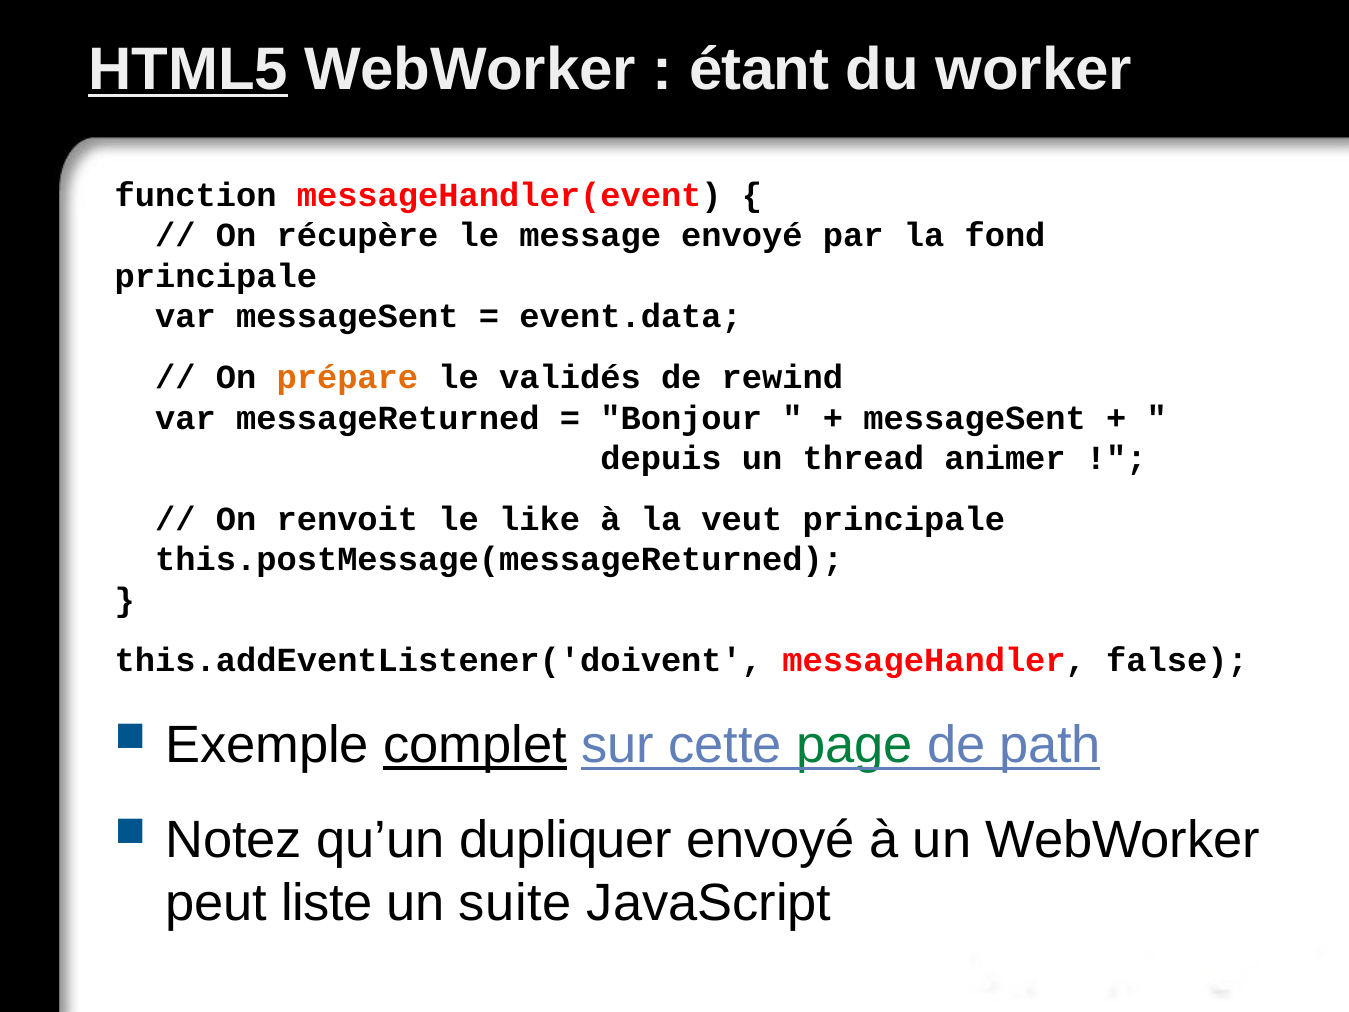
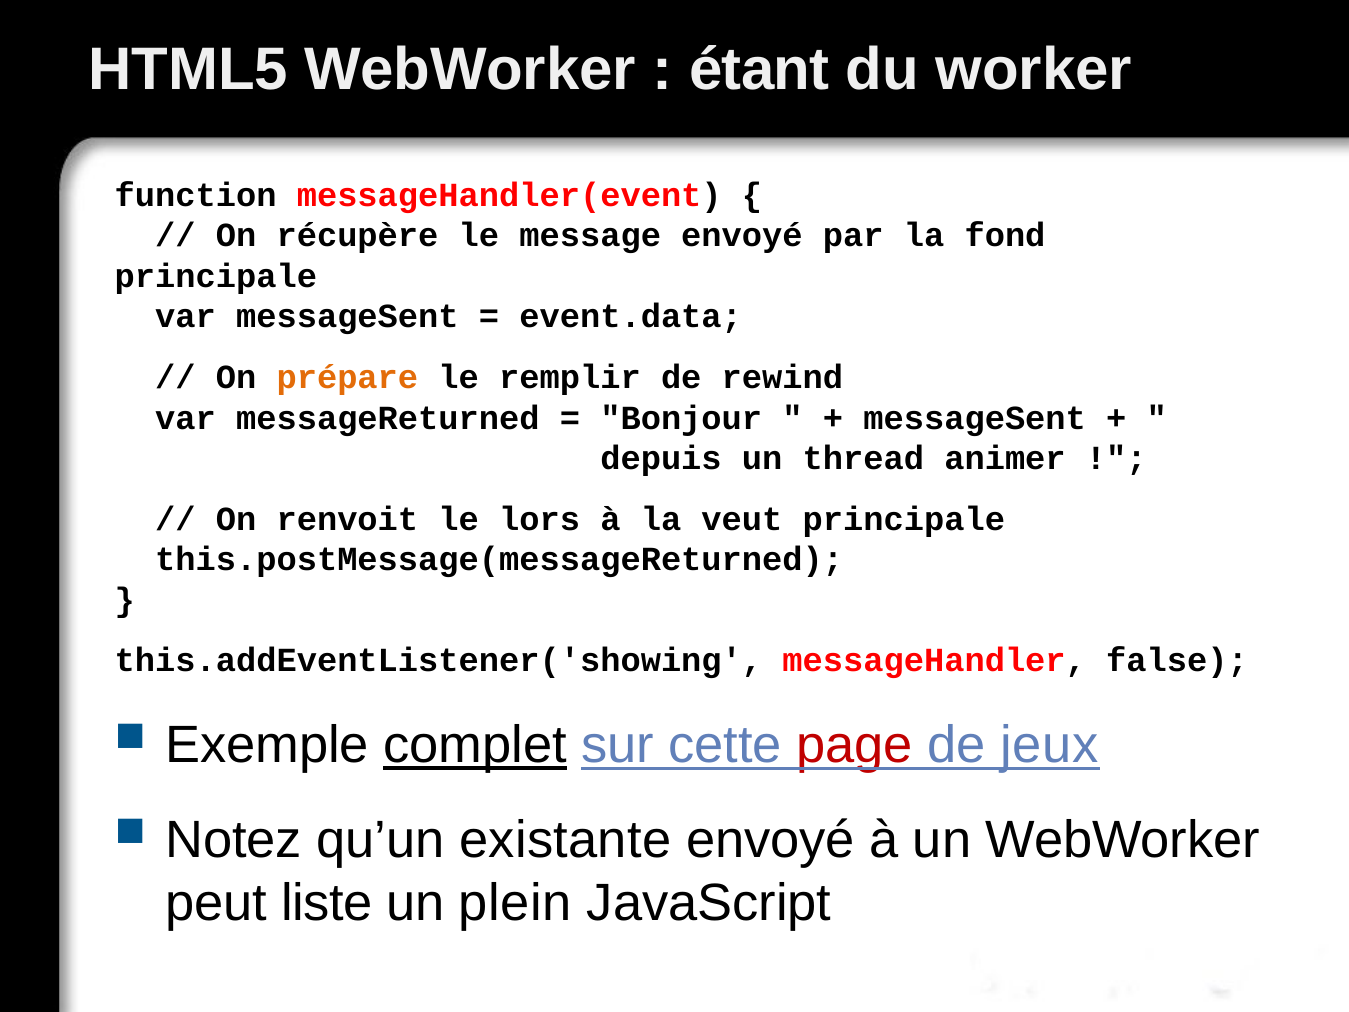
HTML5 underline: present -> none (188, 70)
validés: validés -> remplir (570, 377)
like: like -> lors (540, 519)
this.addEventListener('doivent: this.addEventListener('doivent -> this.addEventListener('showing (438, 661)
page colour: green -> red (855, 745)
path: path -> jeux (1050, 745)
dupliquer: dupliquer -> existante (565, 840)
suite: suite -> plein (515, 903)
